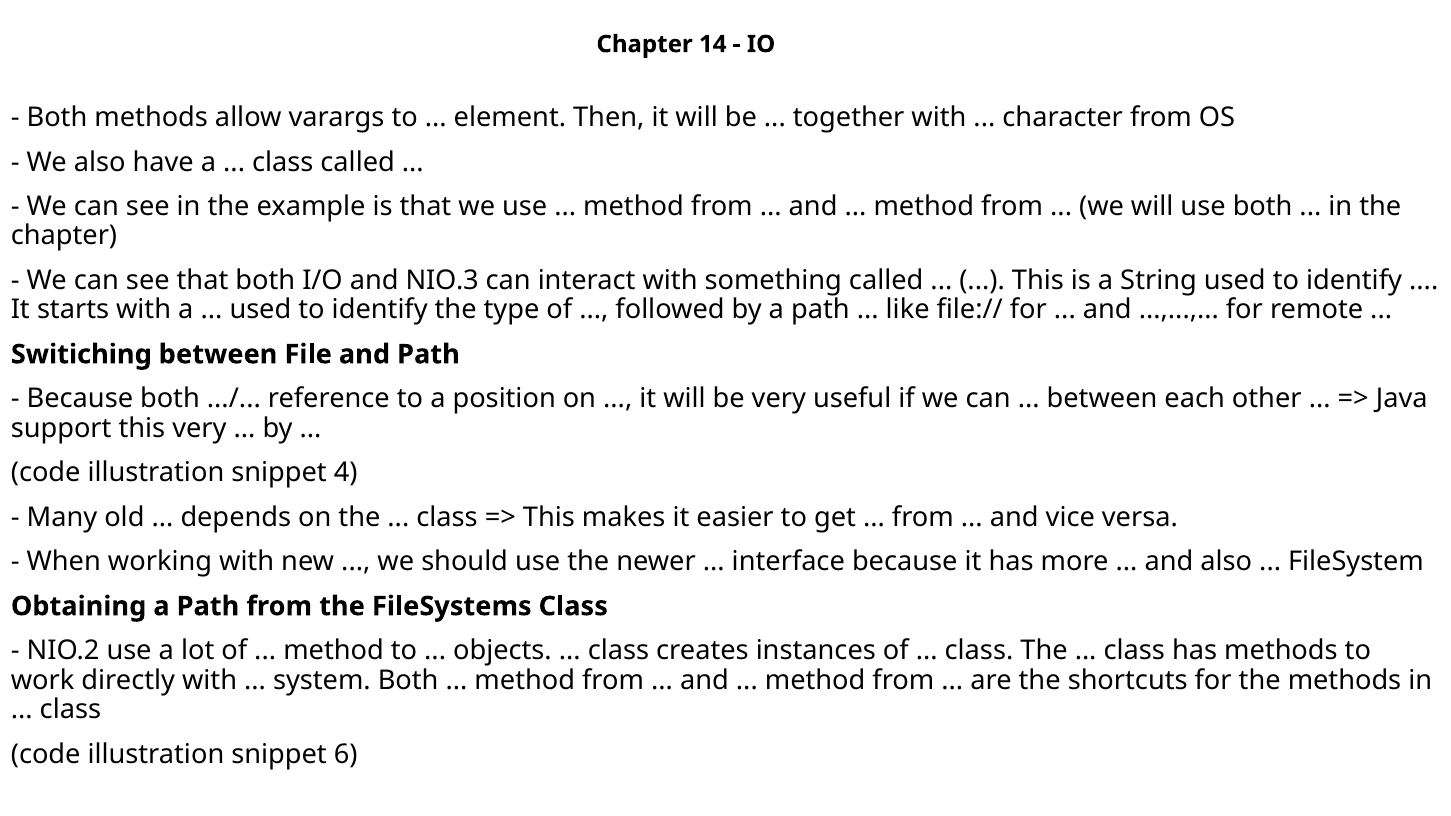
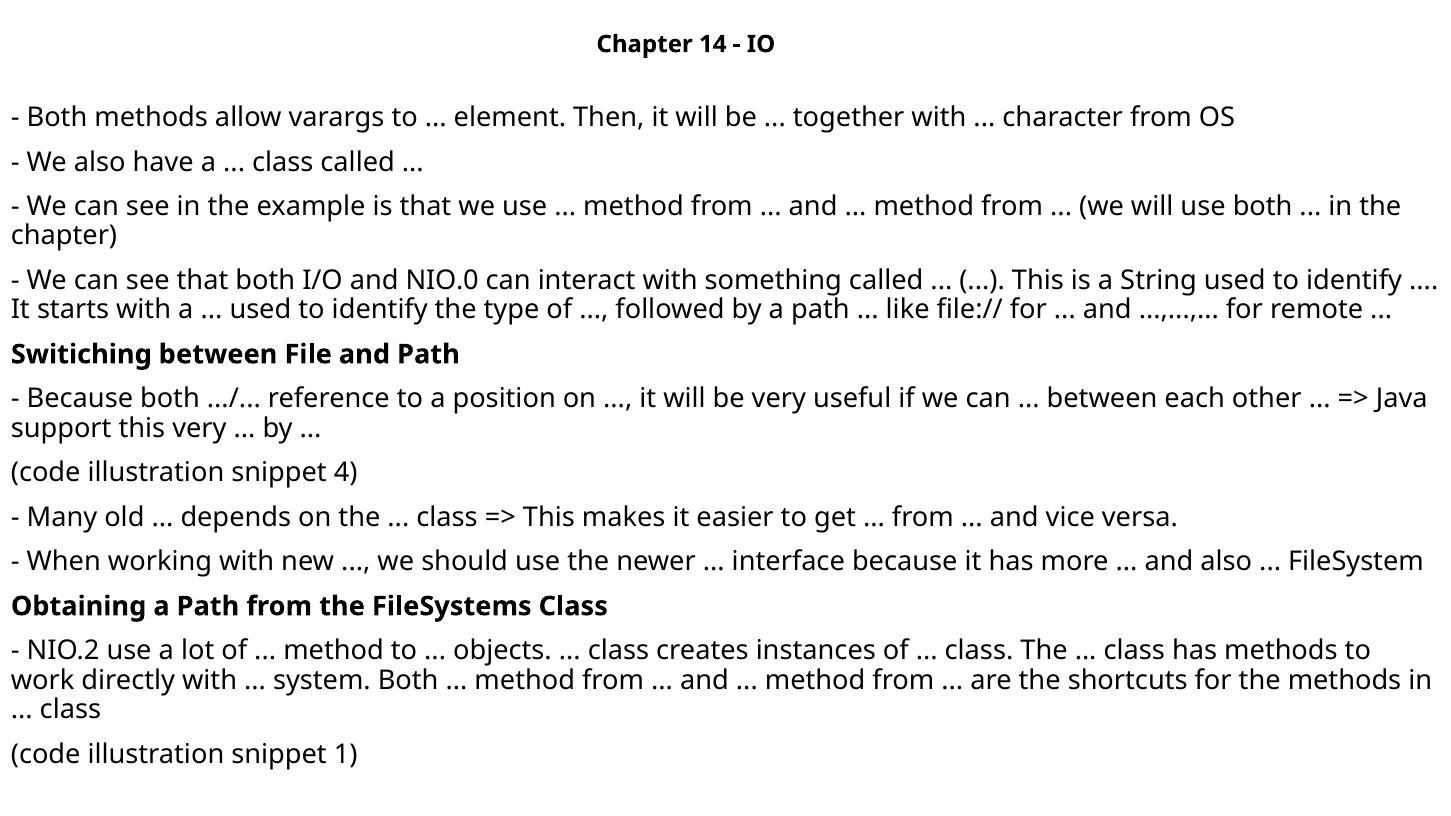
NIO.3: NIO.3 -> NIO.0 (442, 281)
6: 6 -> 1 (346, 754)
